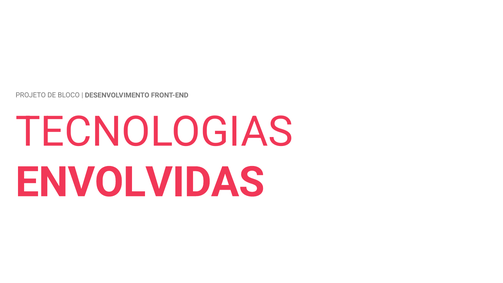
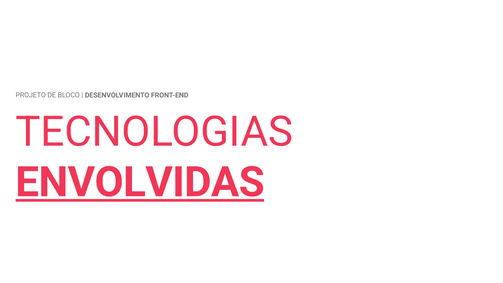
ENVOLVIDAS underline: none -> present (140, 182)
